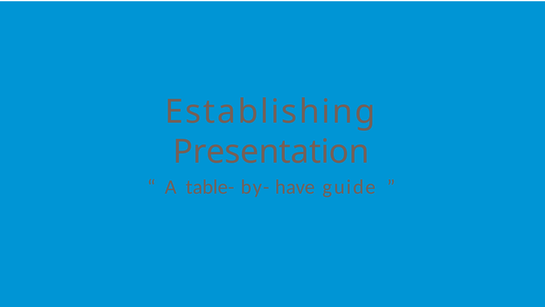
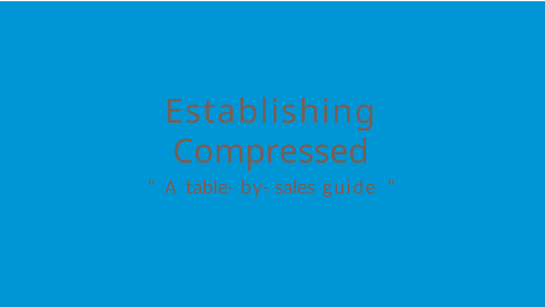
Presentation: Presentation -> Compressed (271, 152)
have: have -> sales (295, 187)
